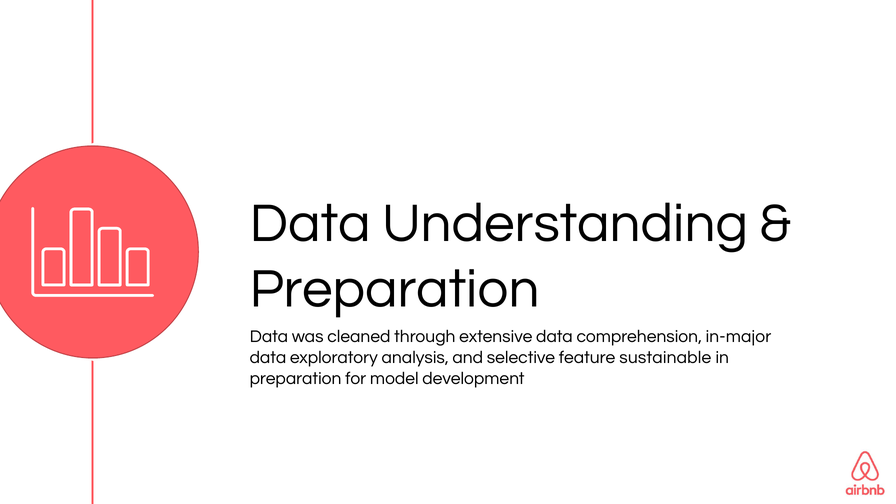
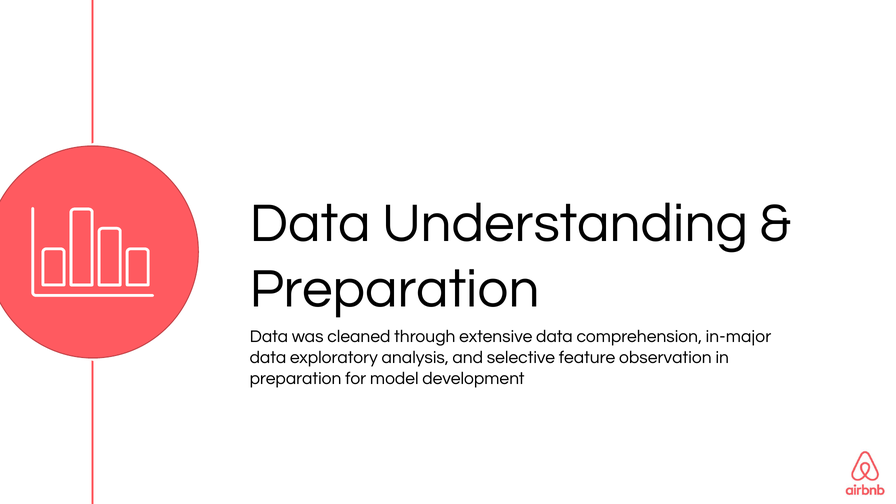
sustainable: sustainable -> observation (665, 357)
